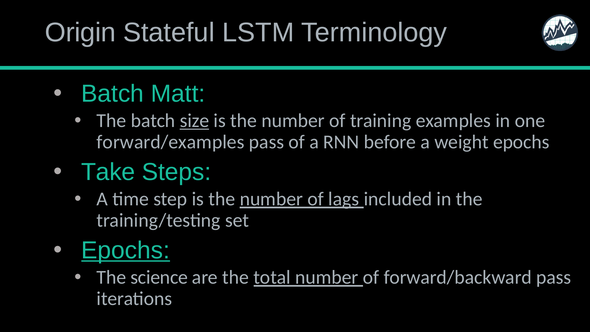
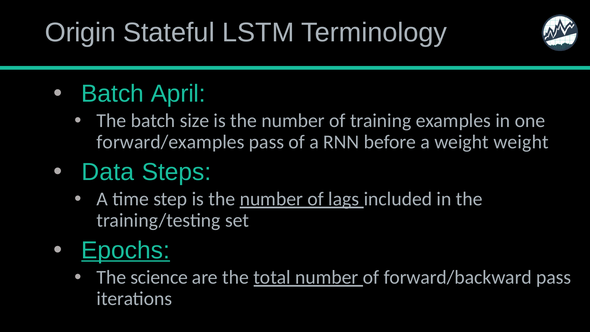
Matt: Matt -> April (178, 94)
size underline: present -> none (194, 121)
weight epochs: epochs -> weight (521, 142)
Take: Take -> Data (108, 172)
